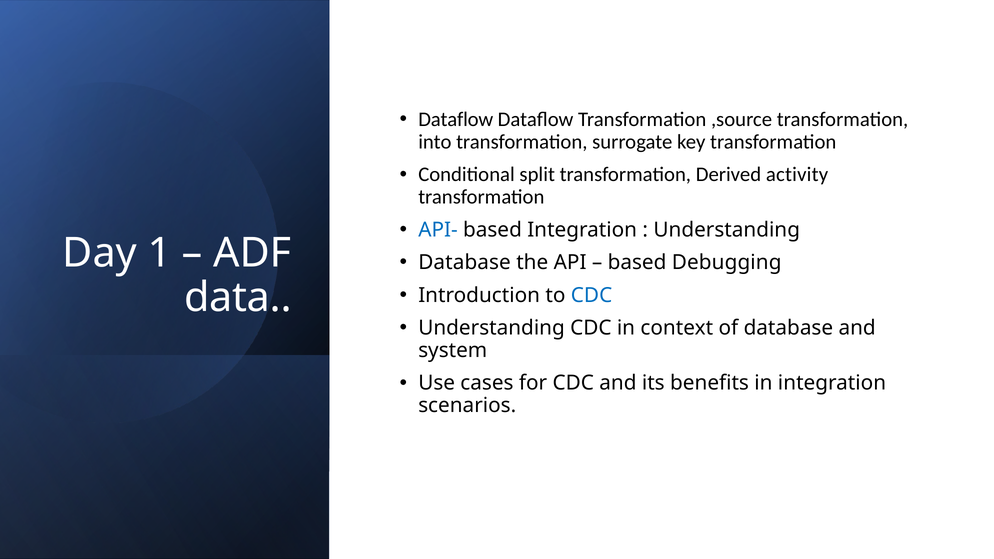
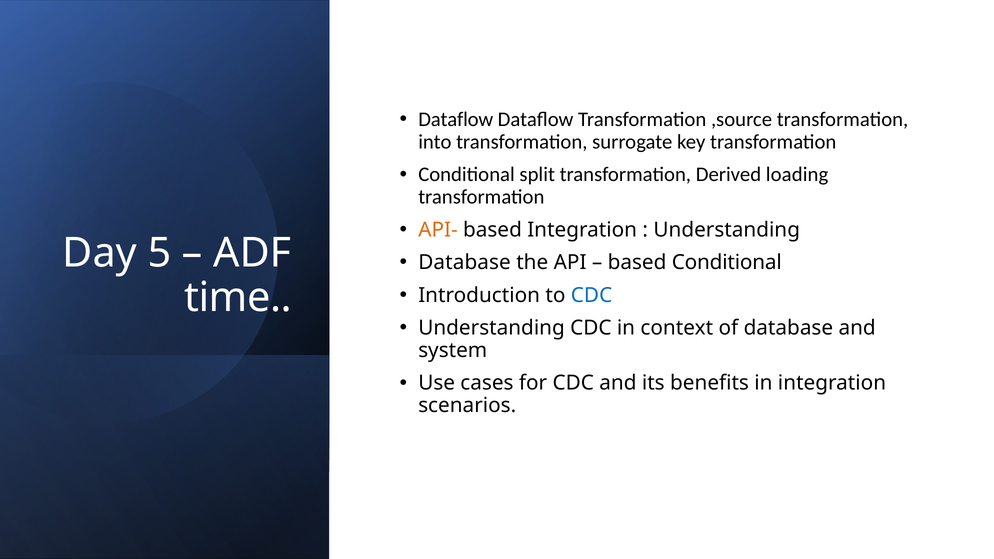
activity: activity -> loading (797, 175)
API- colour: blue -> orange (438, 230)
1: 1 -> 5 (159, 253)
based Debugging: Debugging -> Conditional (727, 263)
data: data -> time (238, 298)
